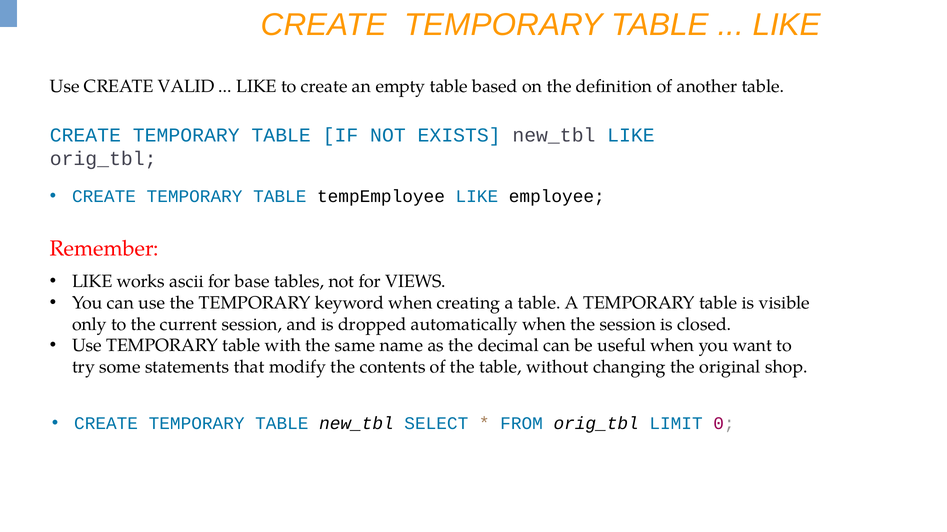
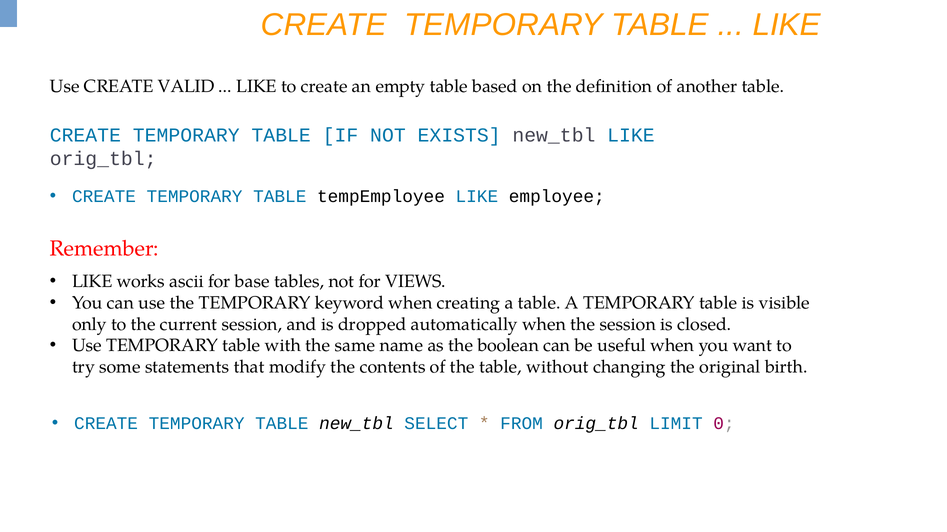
decimal: decimal -> boolean (508, 346)
shop: shop -> birth (786, 367)
